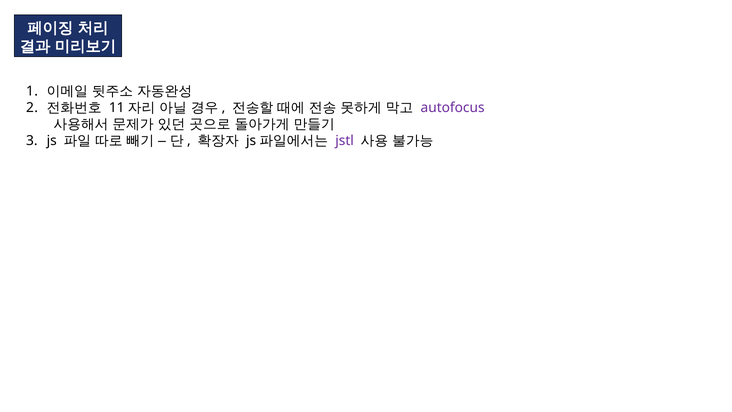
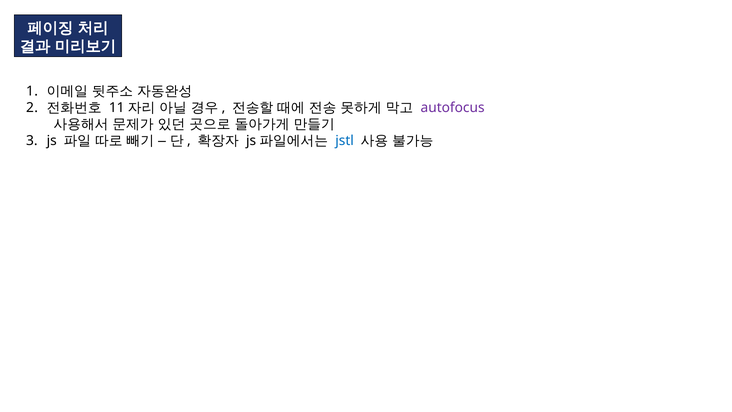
jstl colour: purple -> blue (345, 141)
